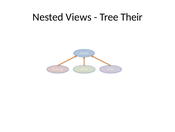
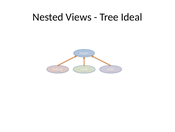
Their: Their -> Ideal (132, 17)
